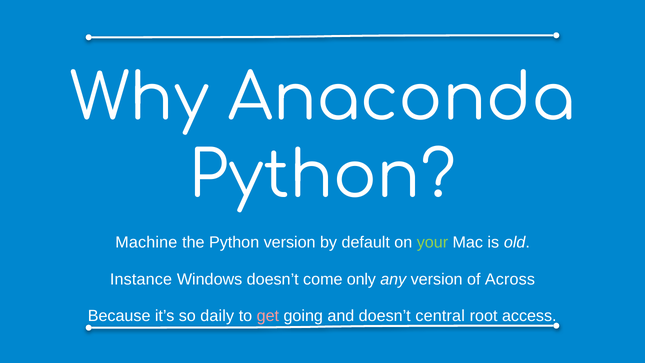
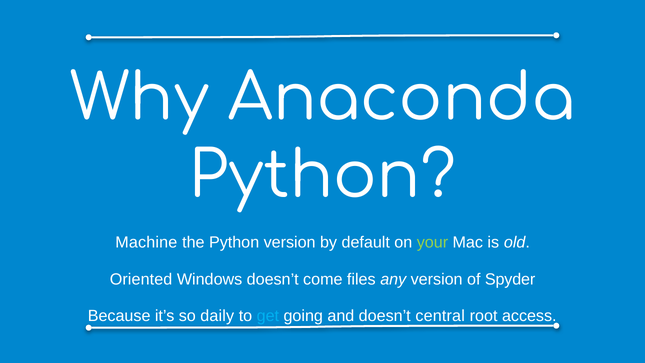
Instance: Instance -> Oriented (141, 279)
only: only -> files (361, 279)
Across: Across -> Spyder (510, 279)
get colour: pink -> light blue (268, 316)
